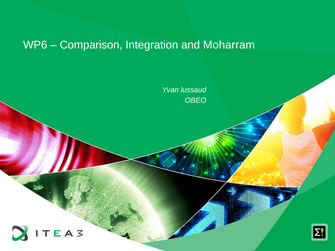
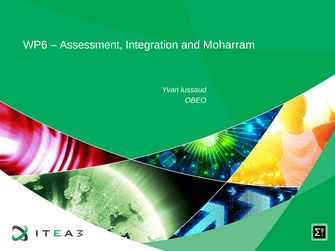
Comparison: Comparison -> Assessment (91, 45)
